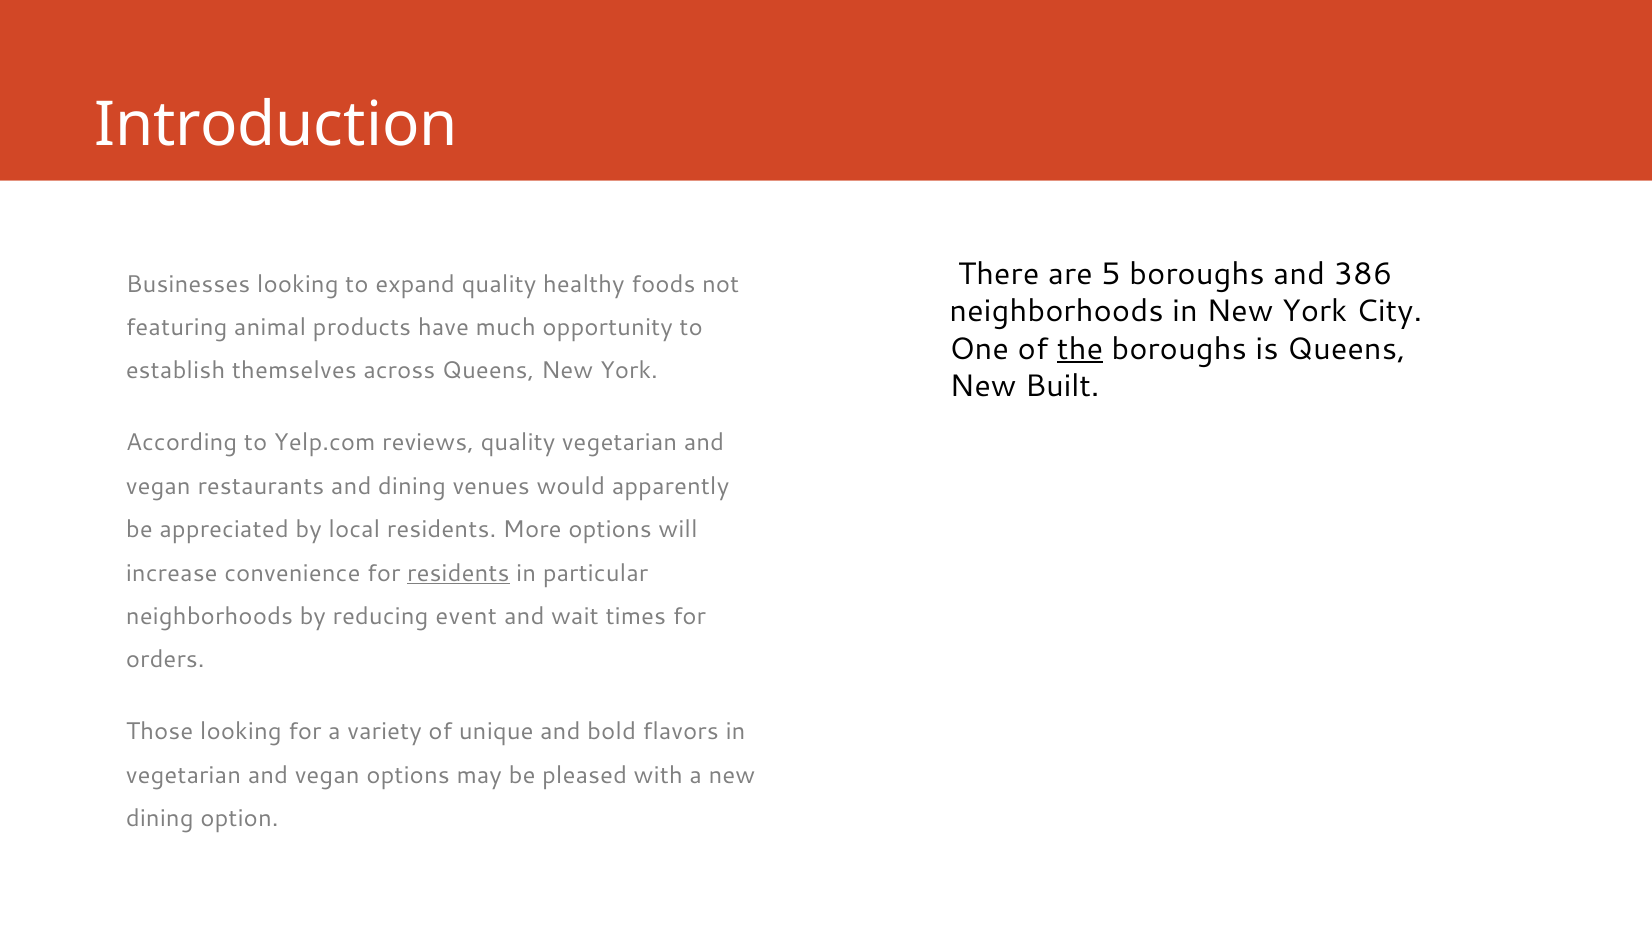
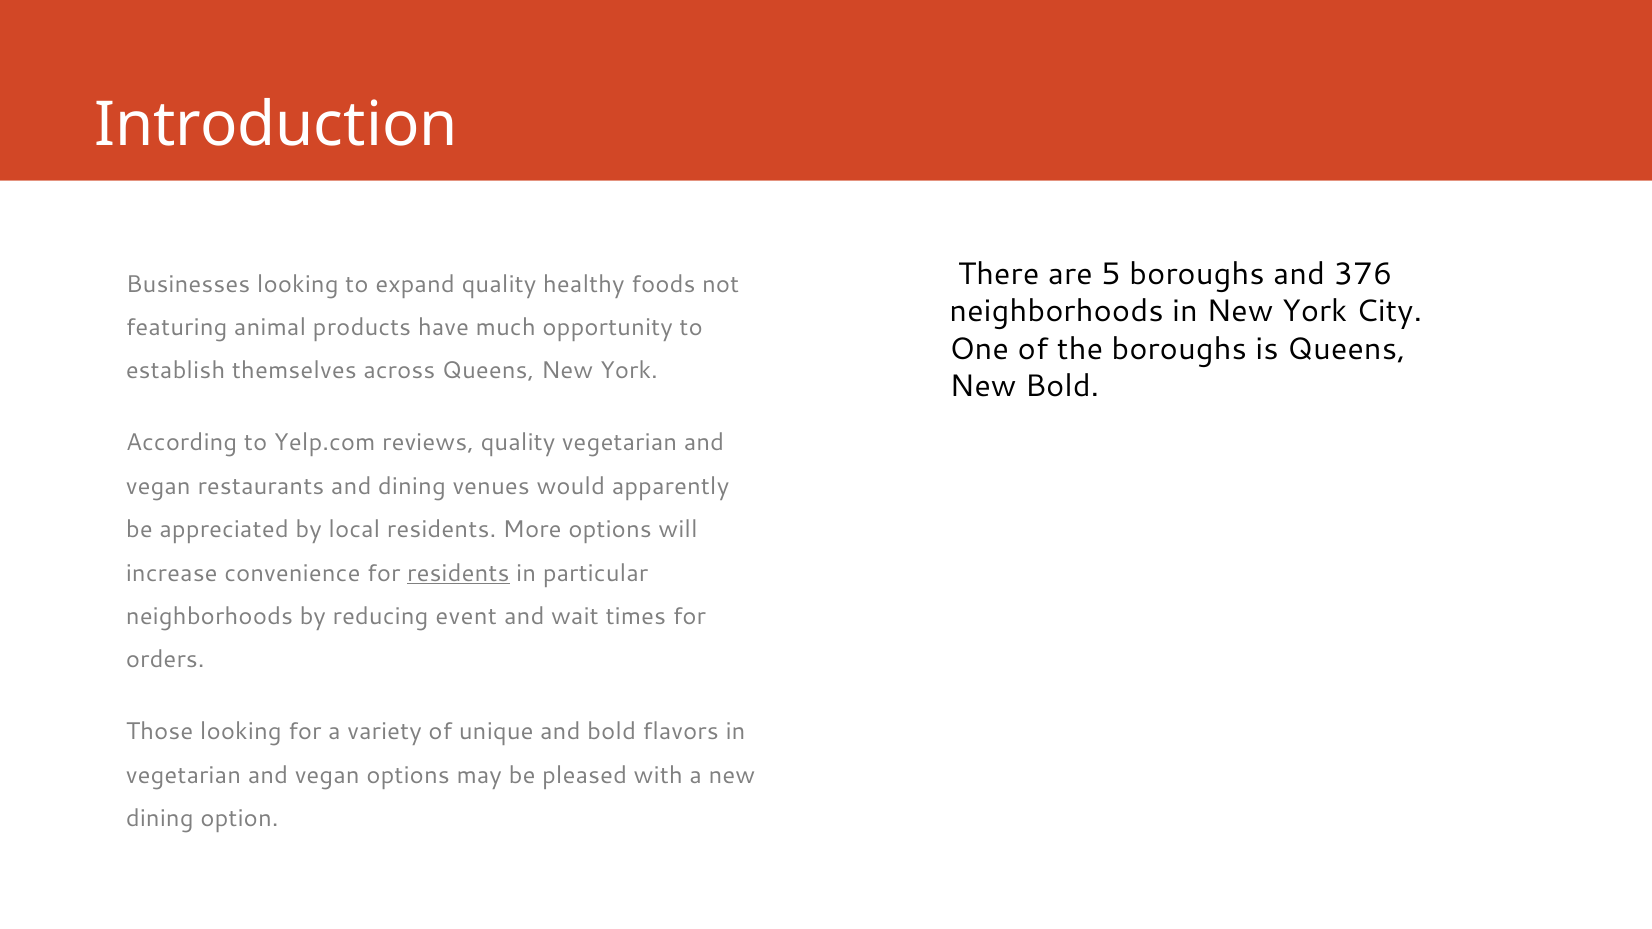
386: 386 -> 376 (1363, 275)
the underline: present -> none (1080, 349)
New Built: Built -> Bold (1062, 386)
